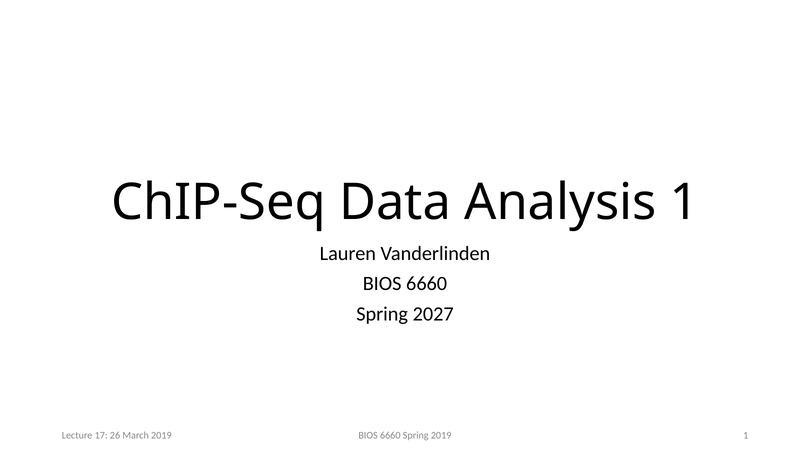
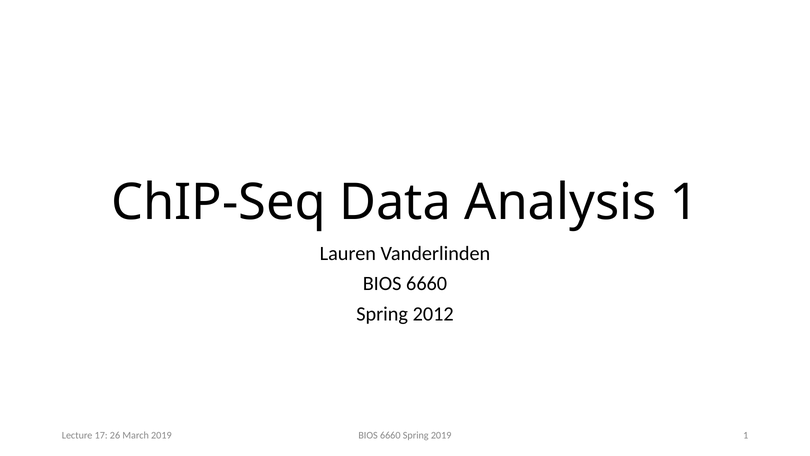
2027: 2027 -> 2012 (433, 314)
